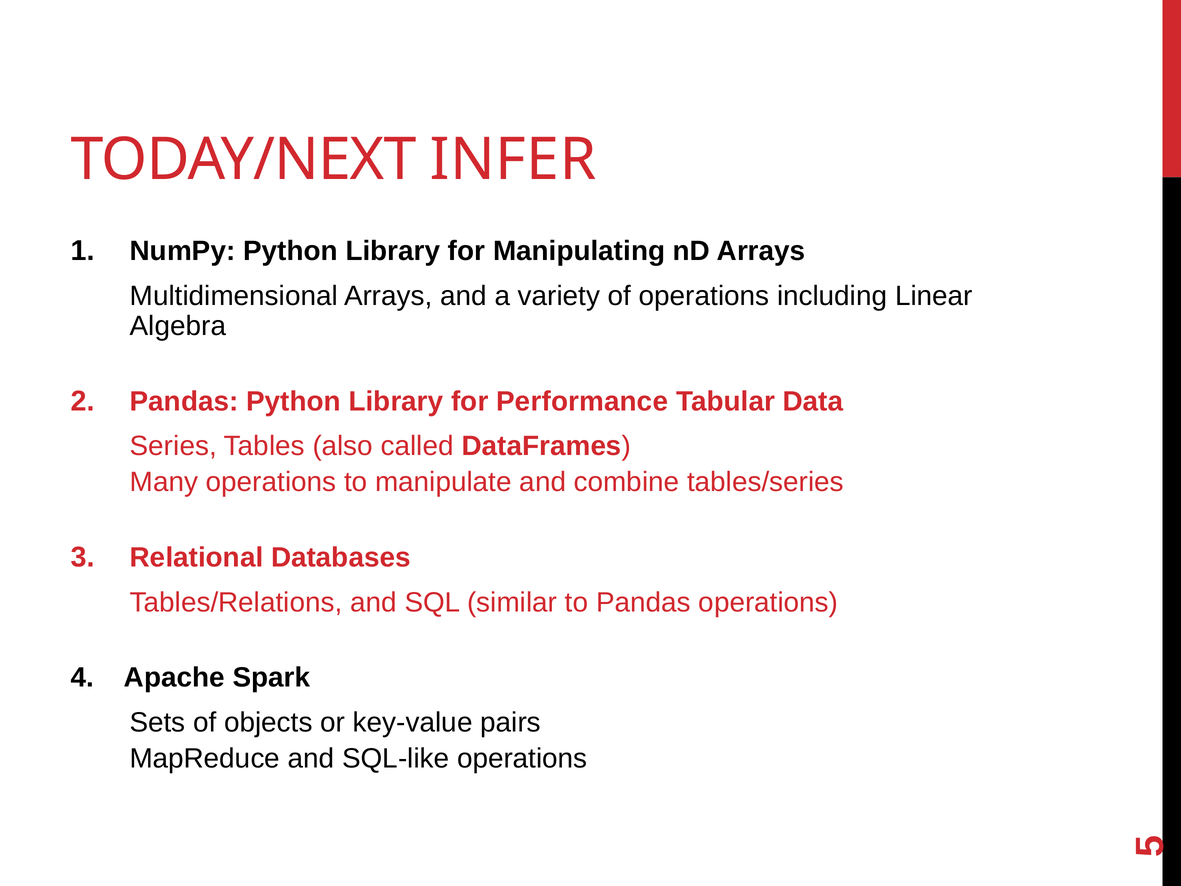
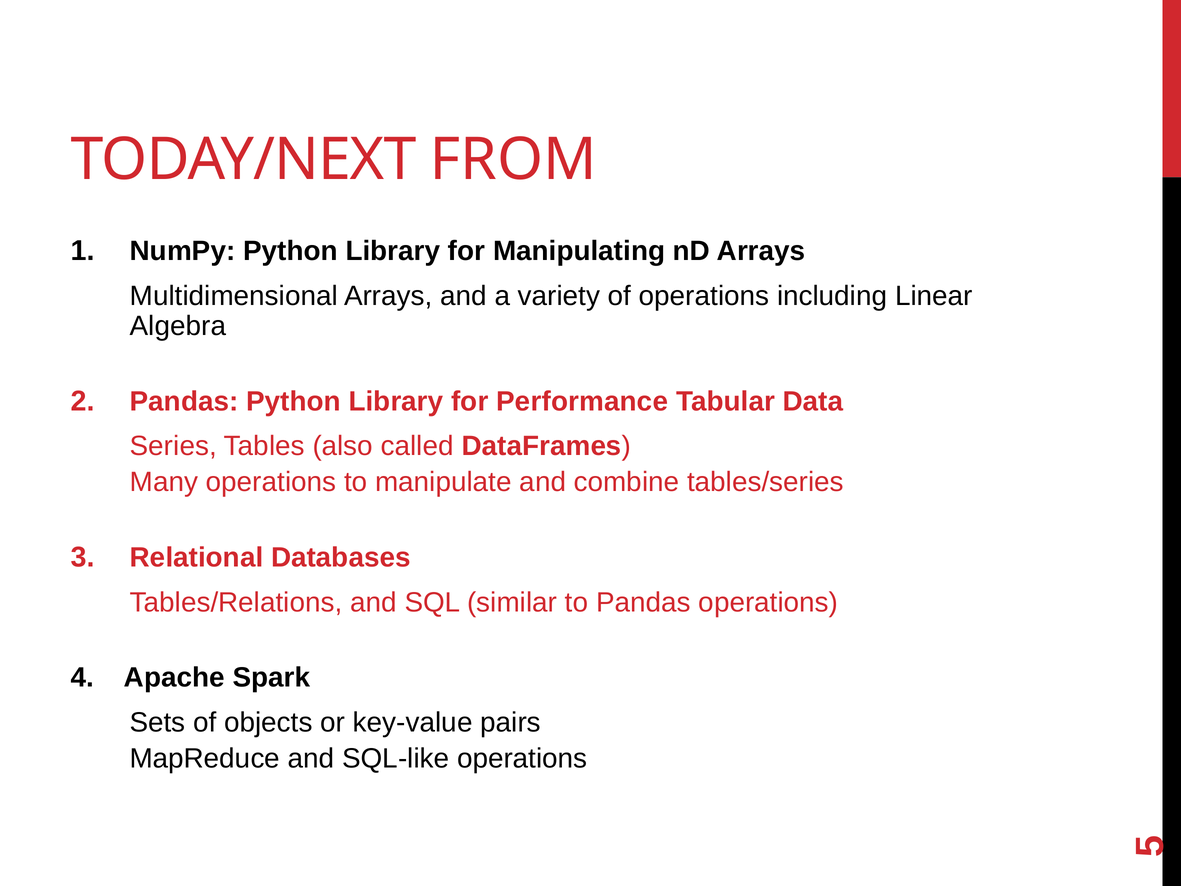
INFER: INFER -> FROM (513, 160)
